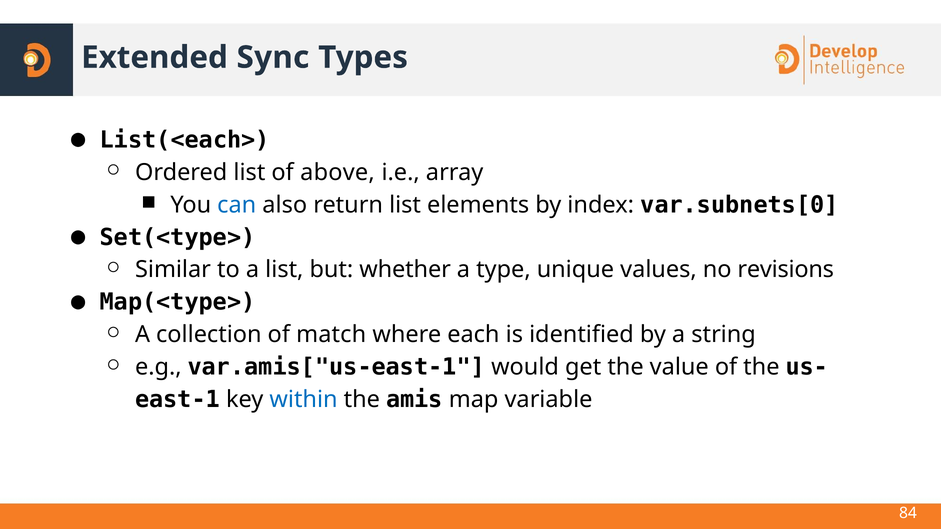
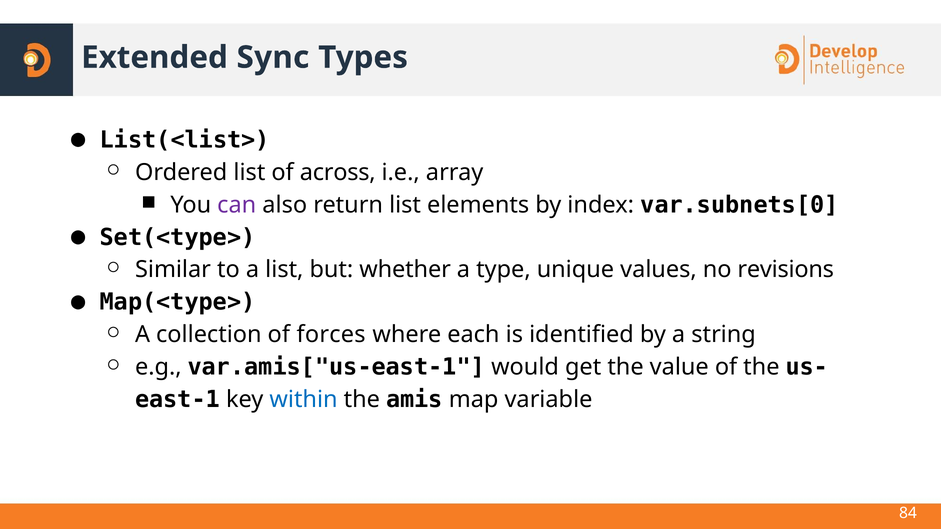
List(<each>: List(<each> -> List(<list> (185, 140)
above: above -> across (338, 173)
can colour: blue -> purple (237, 205)
match: match -> forces (331, 335)
